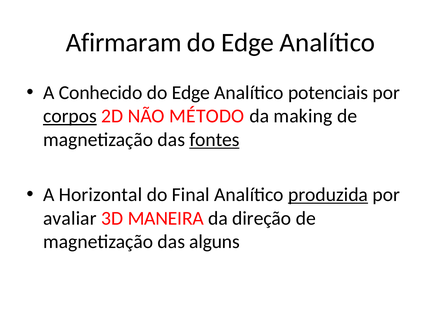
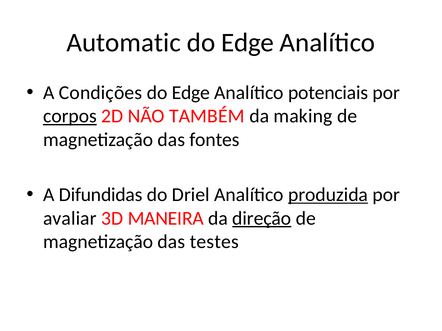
Afirmaram: Afirmaram -> Automatic (124, 43)
Conhecido: Conhecido -> Condições (101, 93)
MÉTODO: MÉTODO -> TAMBÉM (207, 116)
fontes underline: present -> none (214, 140)
Horizontal: Horizontal -> Difundidas (101, 195)
Final: Final -> Driel (191, 195)
direção underline: none -> present (262, 219)
alguns: alguns -> testes (214, 242)
